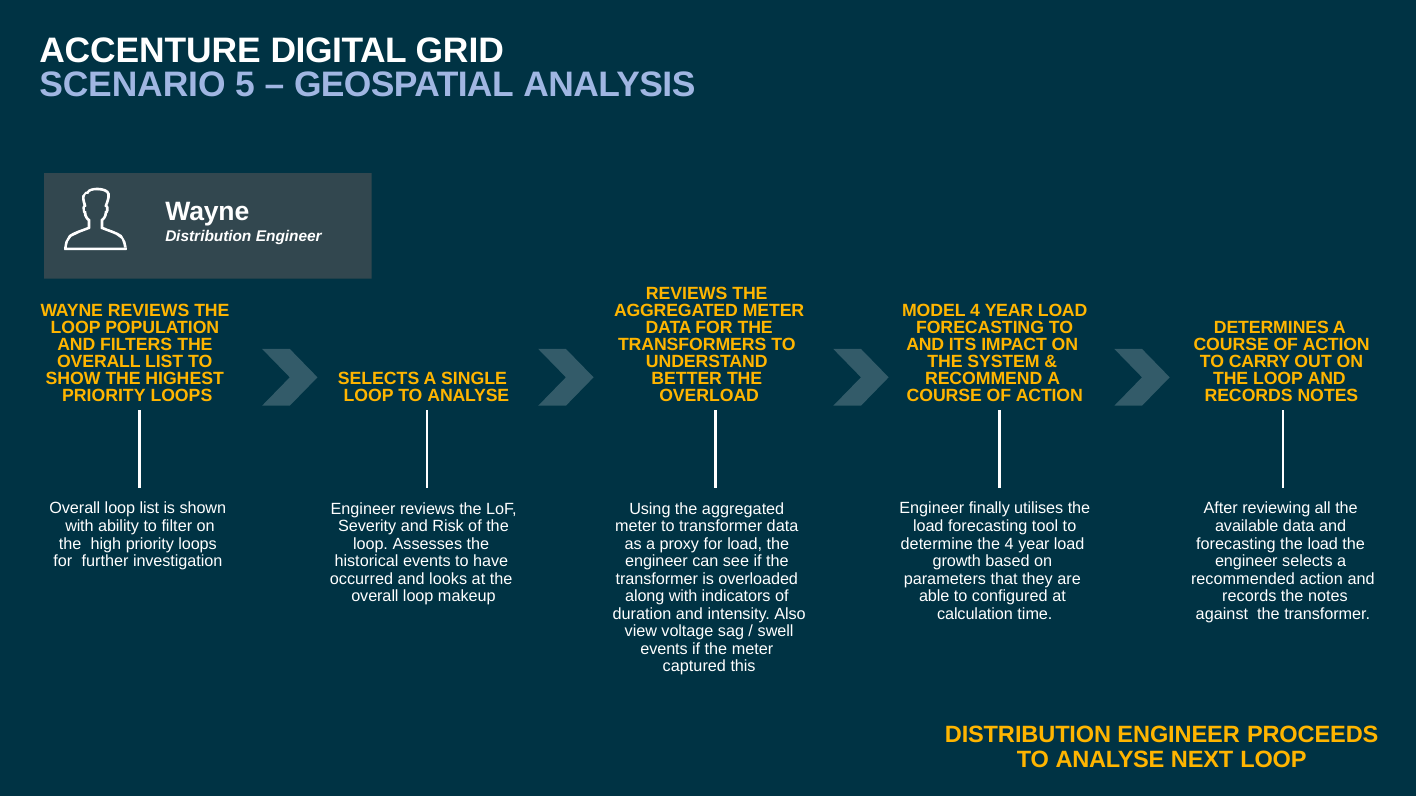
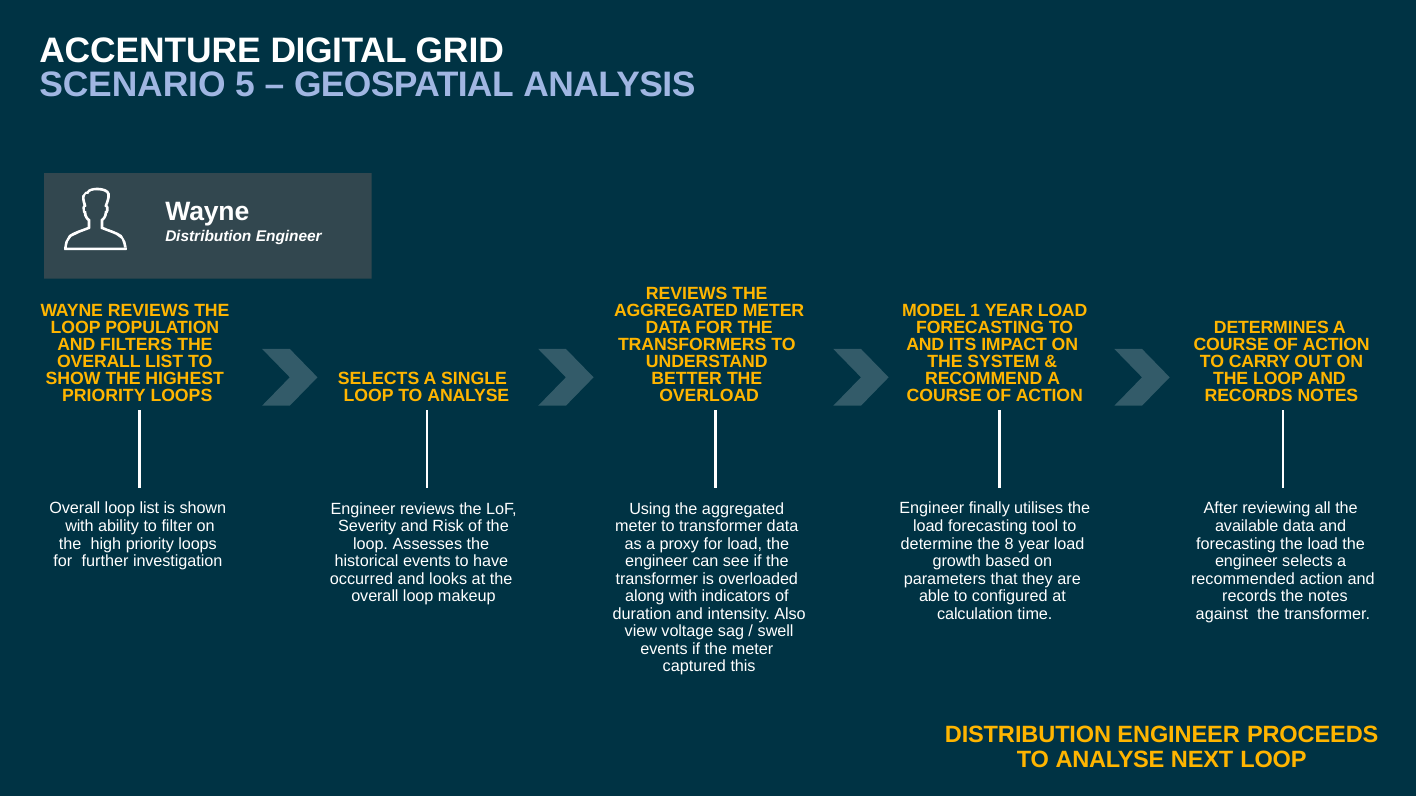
MODEL 4: 4 -> 1 (975, 311)
the 4: 4 -> 8 (1009, 544)
